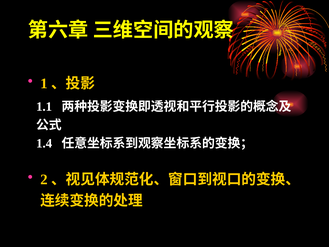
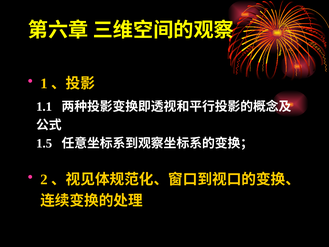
1.4: 1.4 -> 1.5 (44, 143)
